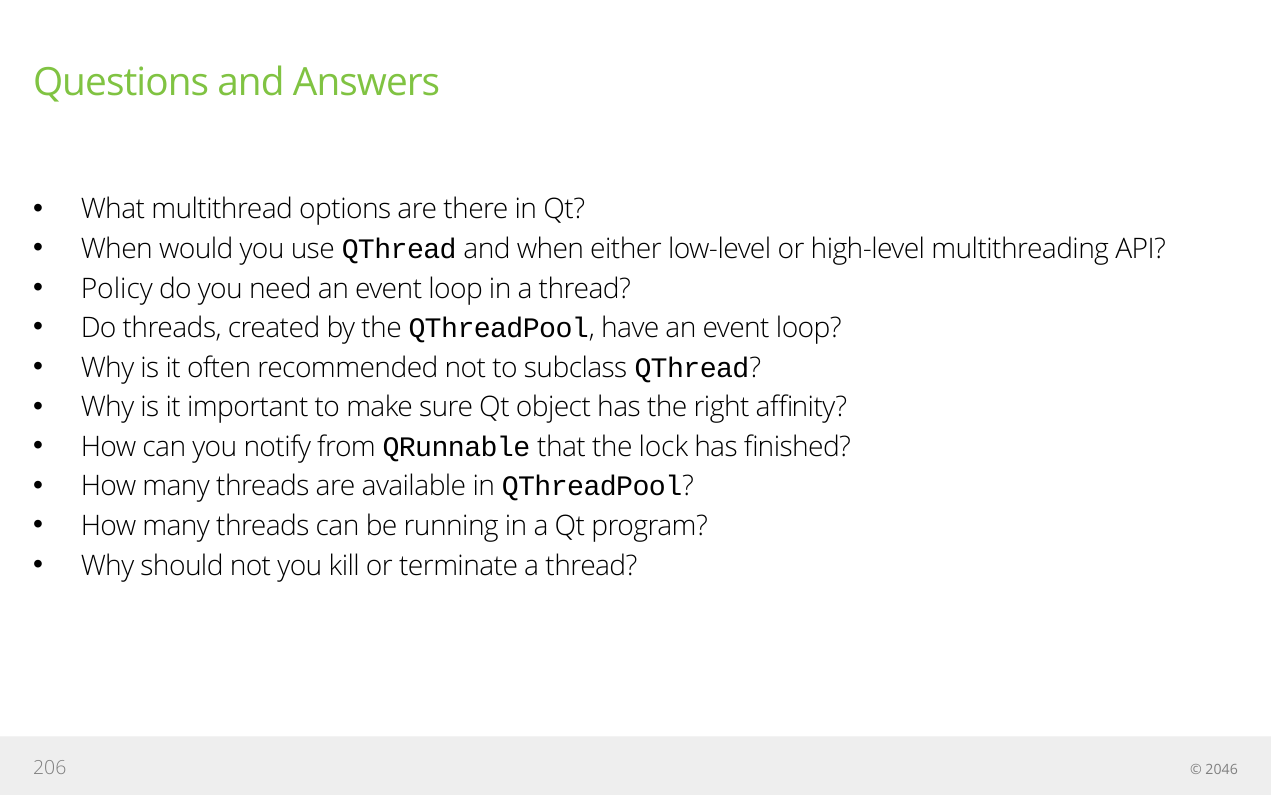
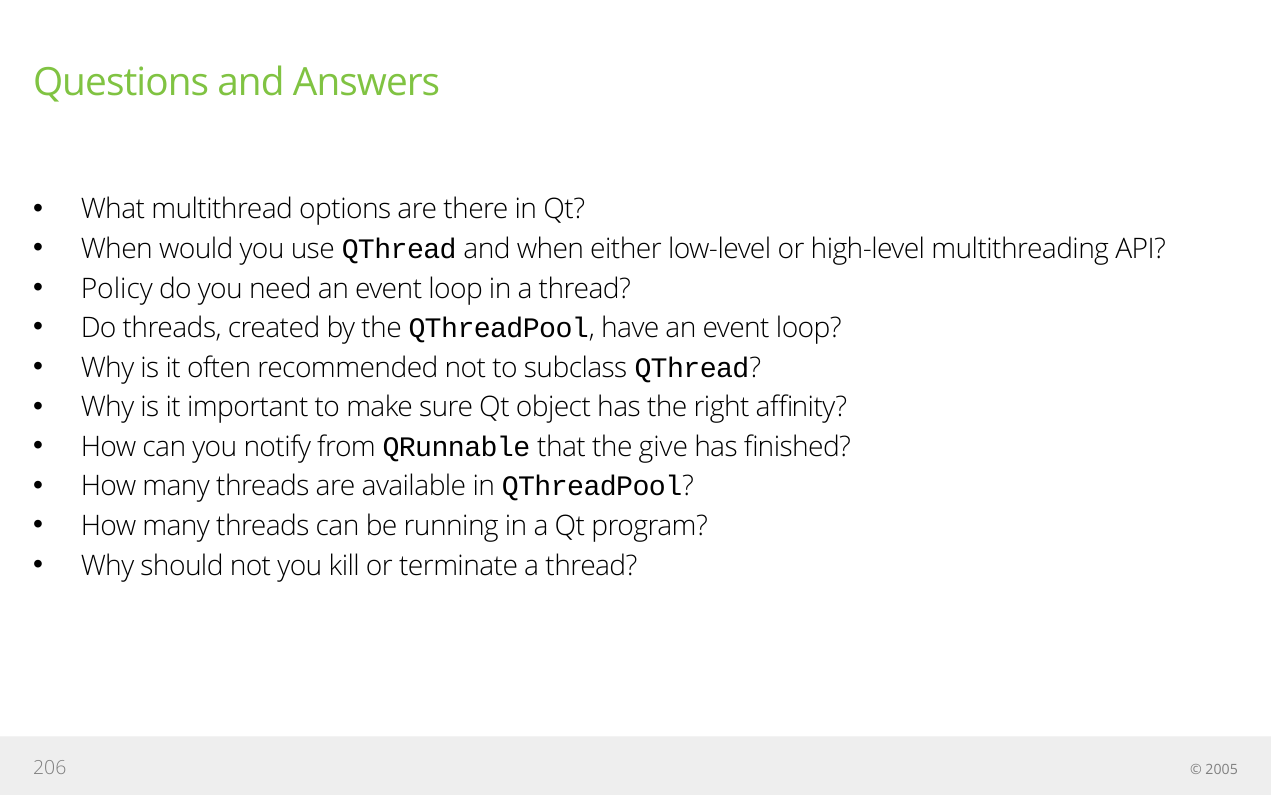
lock: lock -> give (663, 447)
2046: 2046 -> 2005 (1222, 769)
